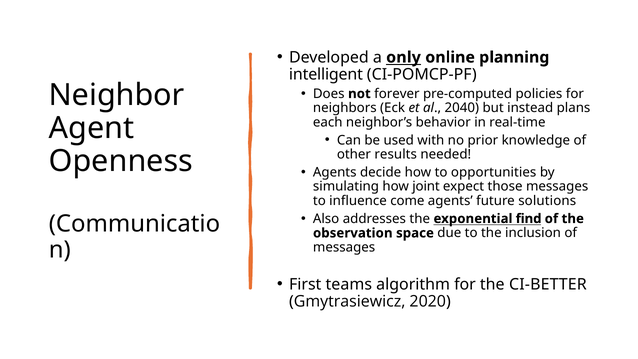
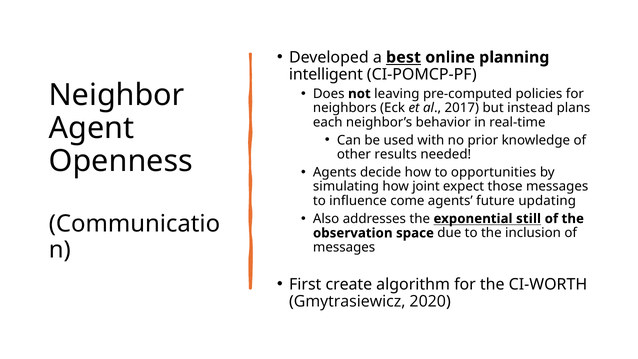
only: only -> best (403, 57)
forever: forever -> leaving (397, 94)
2040: 2040 -> 2017 (462, 108)
solutions: solutions -> updating (547, 201)
find: find -> still (528, 219)
teams: teams -> create (349, 284)
CI-BETTER: CI-BETTER -> CI-WORTH (548, 284)
